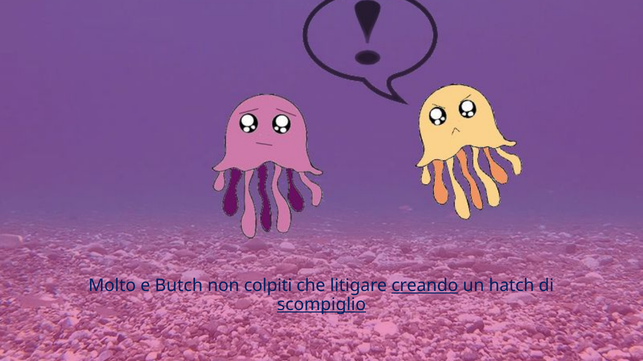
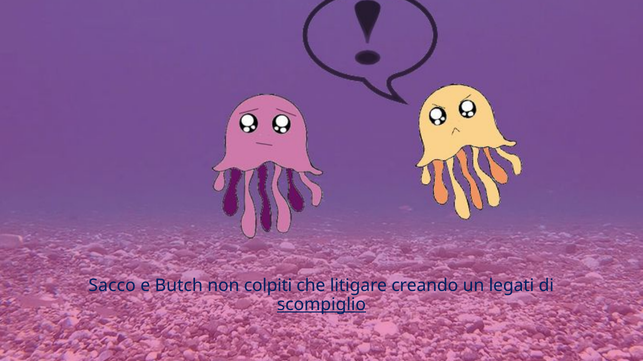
Molto: Molto -> Sacco (112, 286)
creando underline: present -> none (425, 286)
hatch: hatch -> legati (511, 286)
